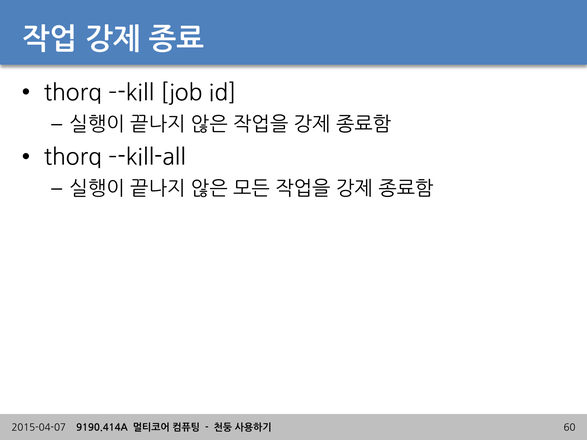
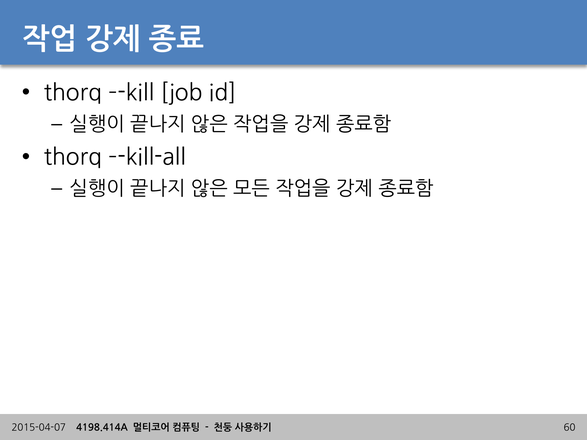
9190.414A: 9190.414A -> 4198.414A (102, 428)
